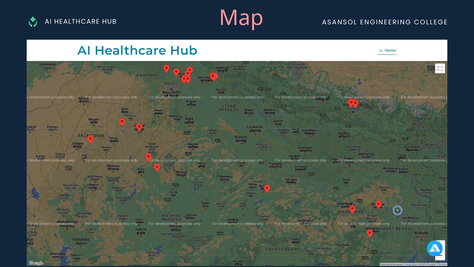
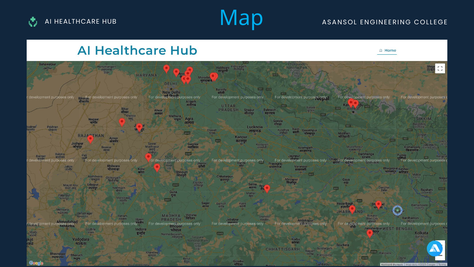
Map colour: pink -> light blue (241, 18)
